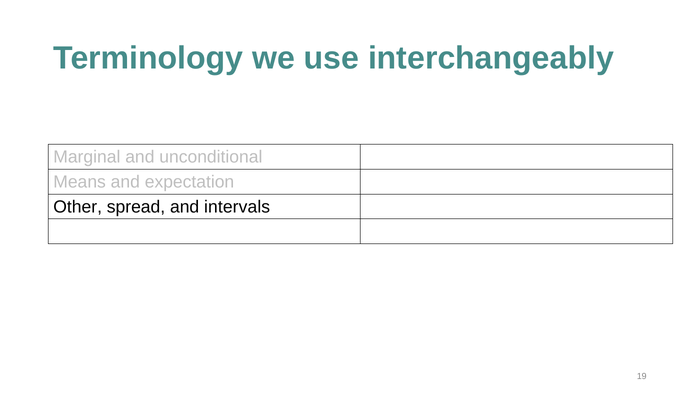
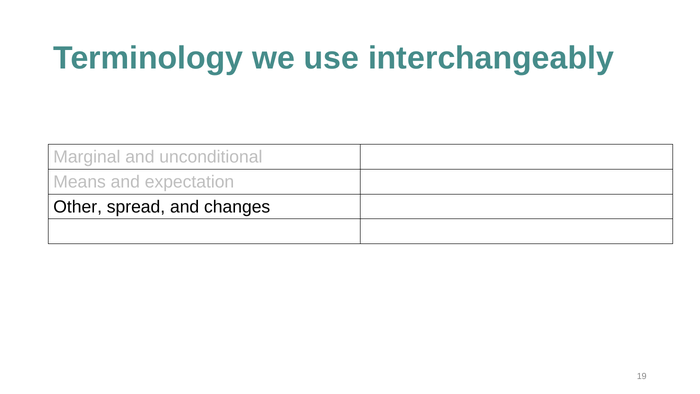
intervals: intervals -> changes (237, 207)
